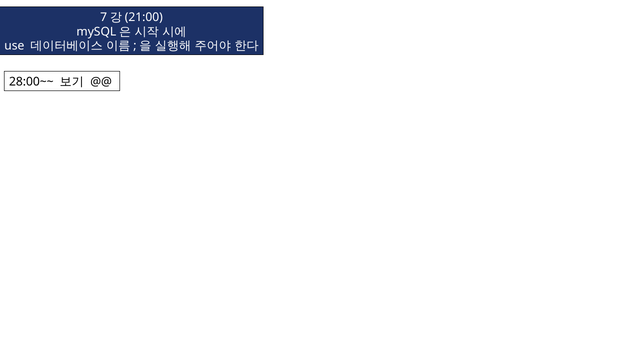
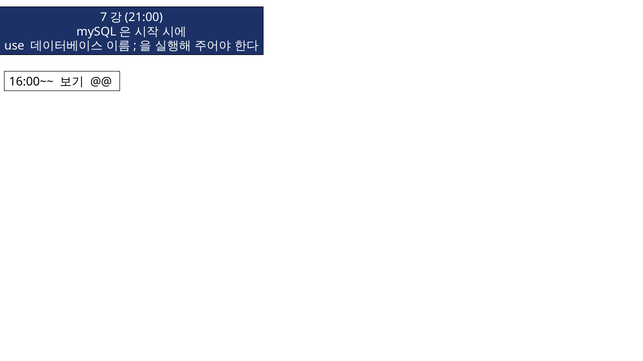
28:00~~: 28:00~~ -> 16:00~~ (31, 82)
